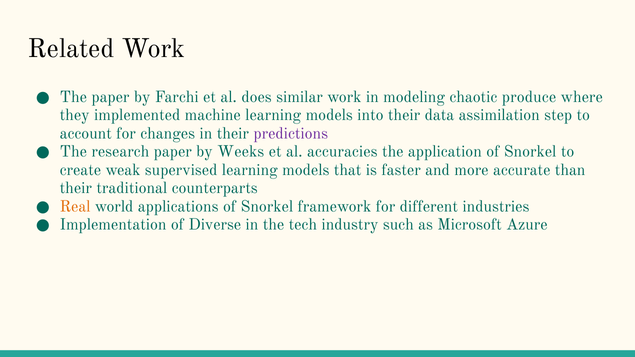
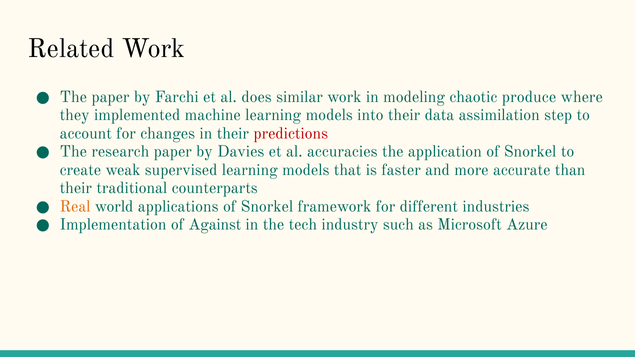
predictions colour: purple -> red (291, 133)
Weeks: Weeks -> Davies (241, 152)
Diverse: Diverse -> Against (215, 225)
